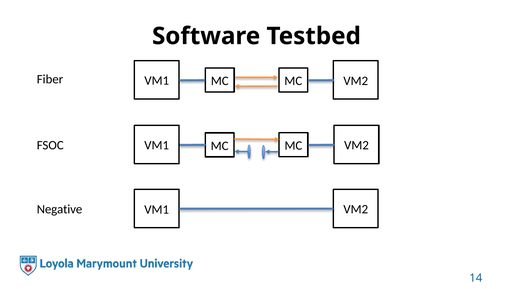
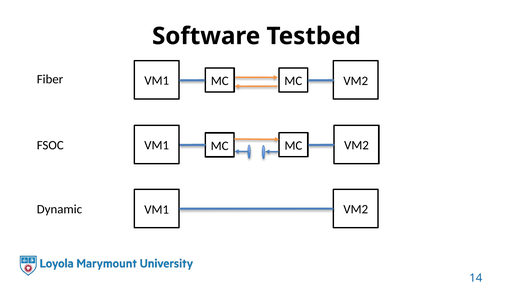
Negative: Negative -> Dynamic (59, 209)
